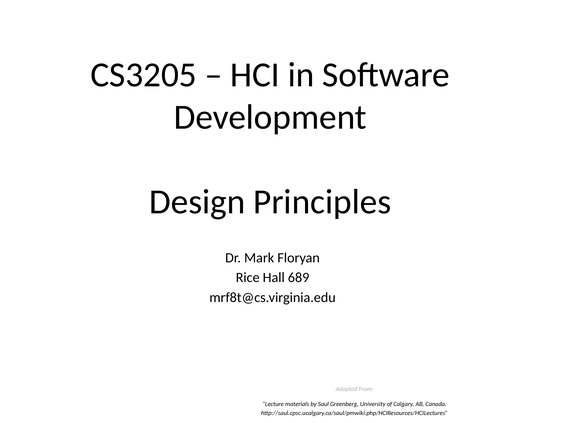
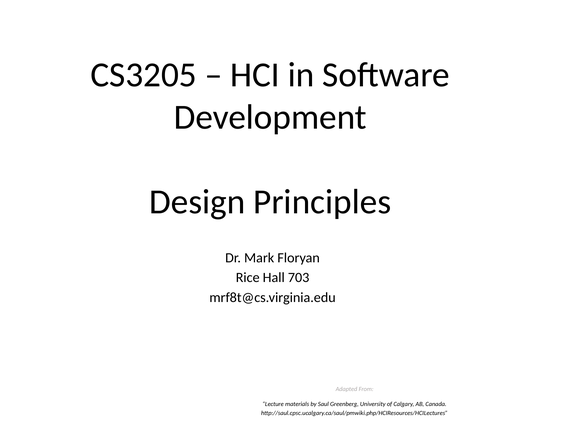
689: 689 -> 703 (299, 278)
